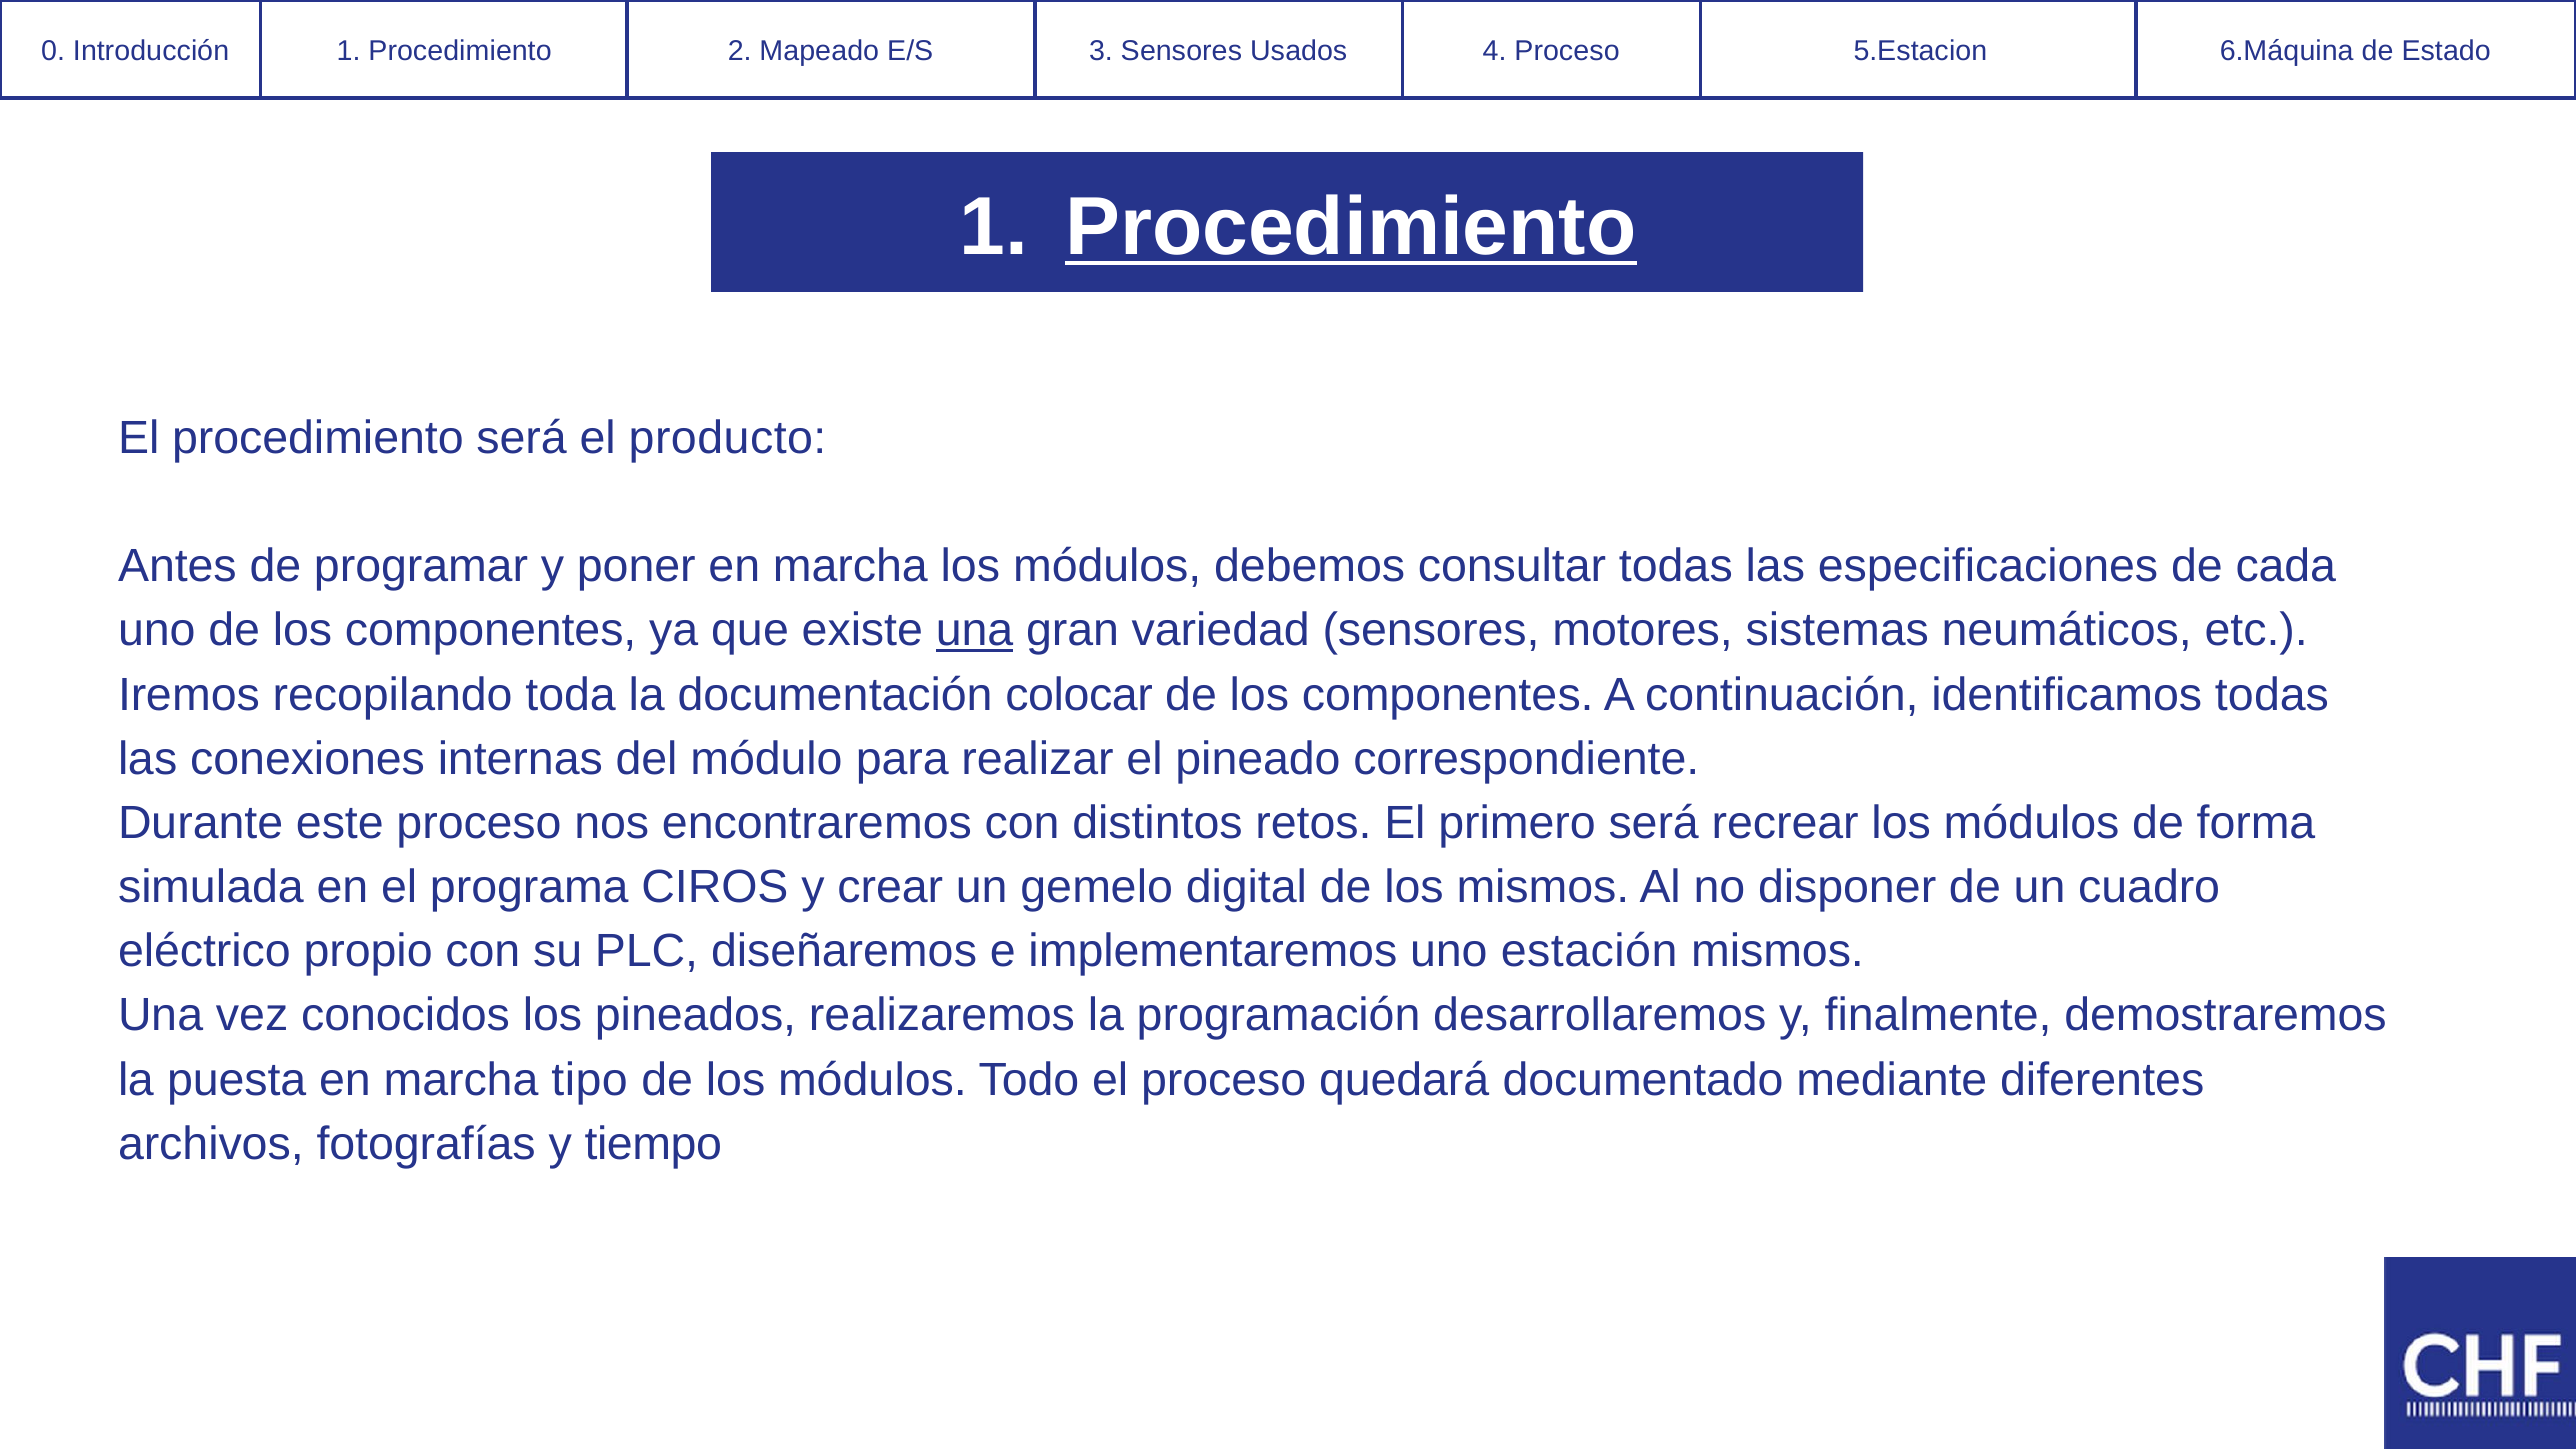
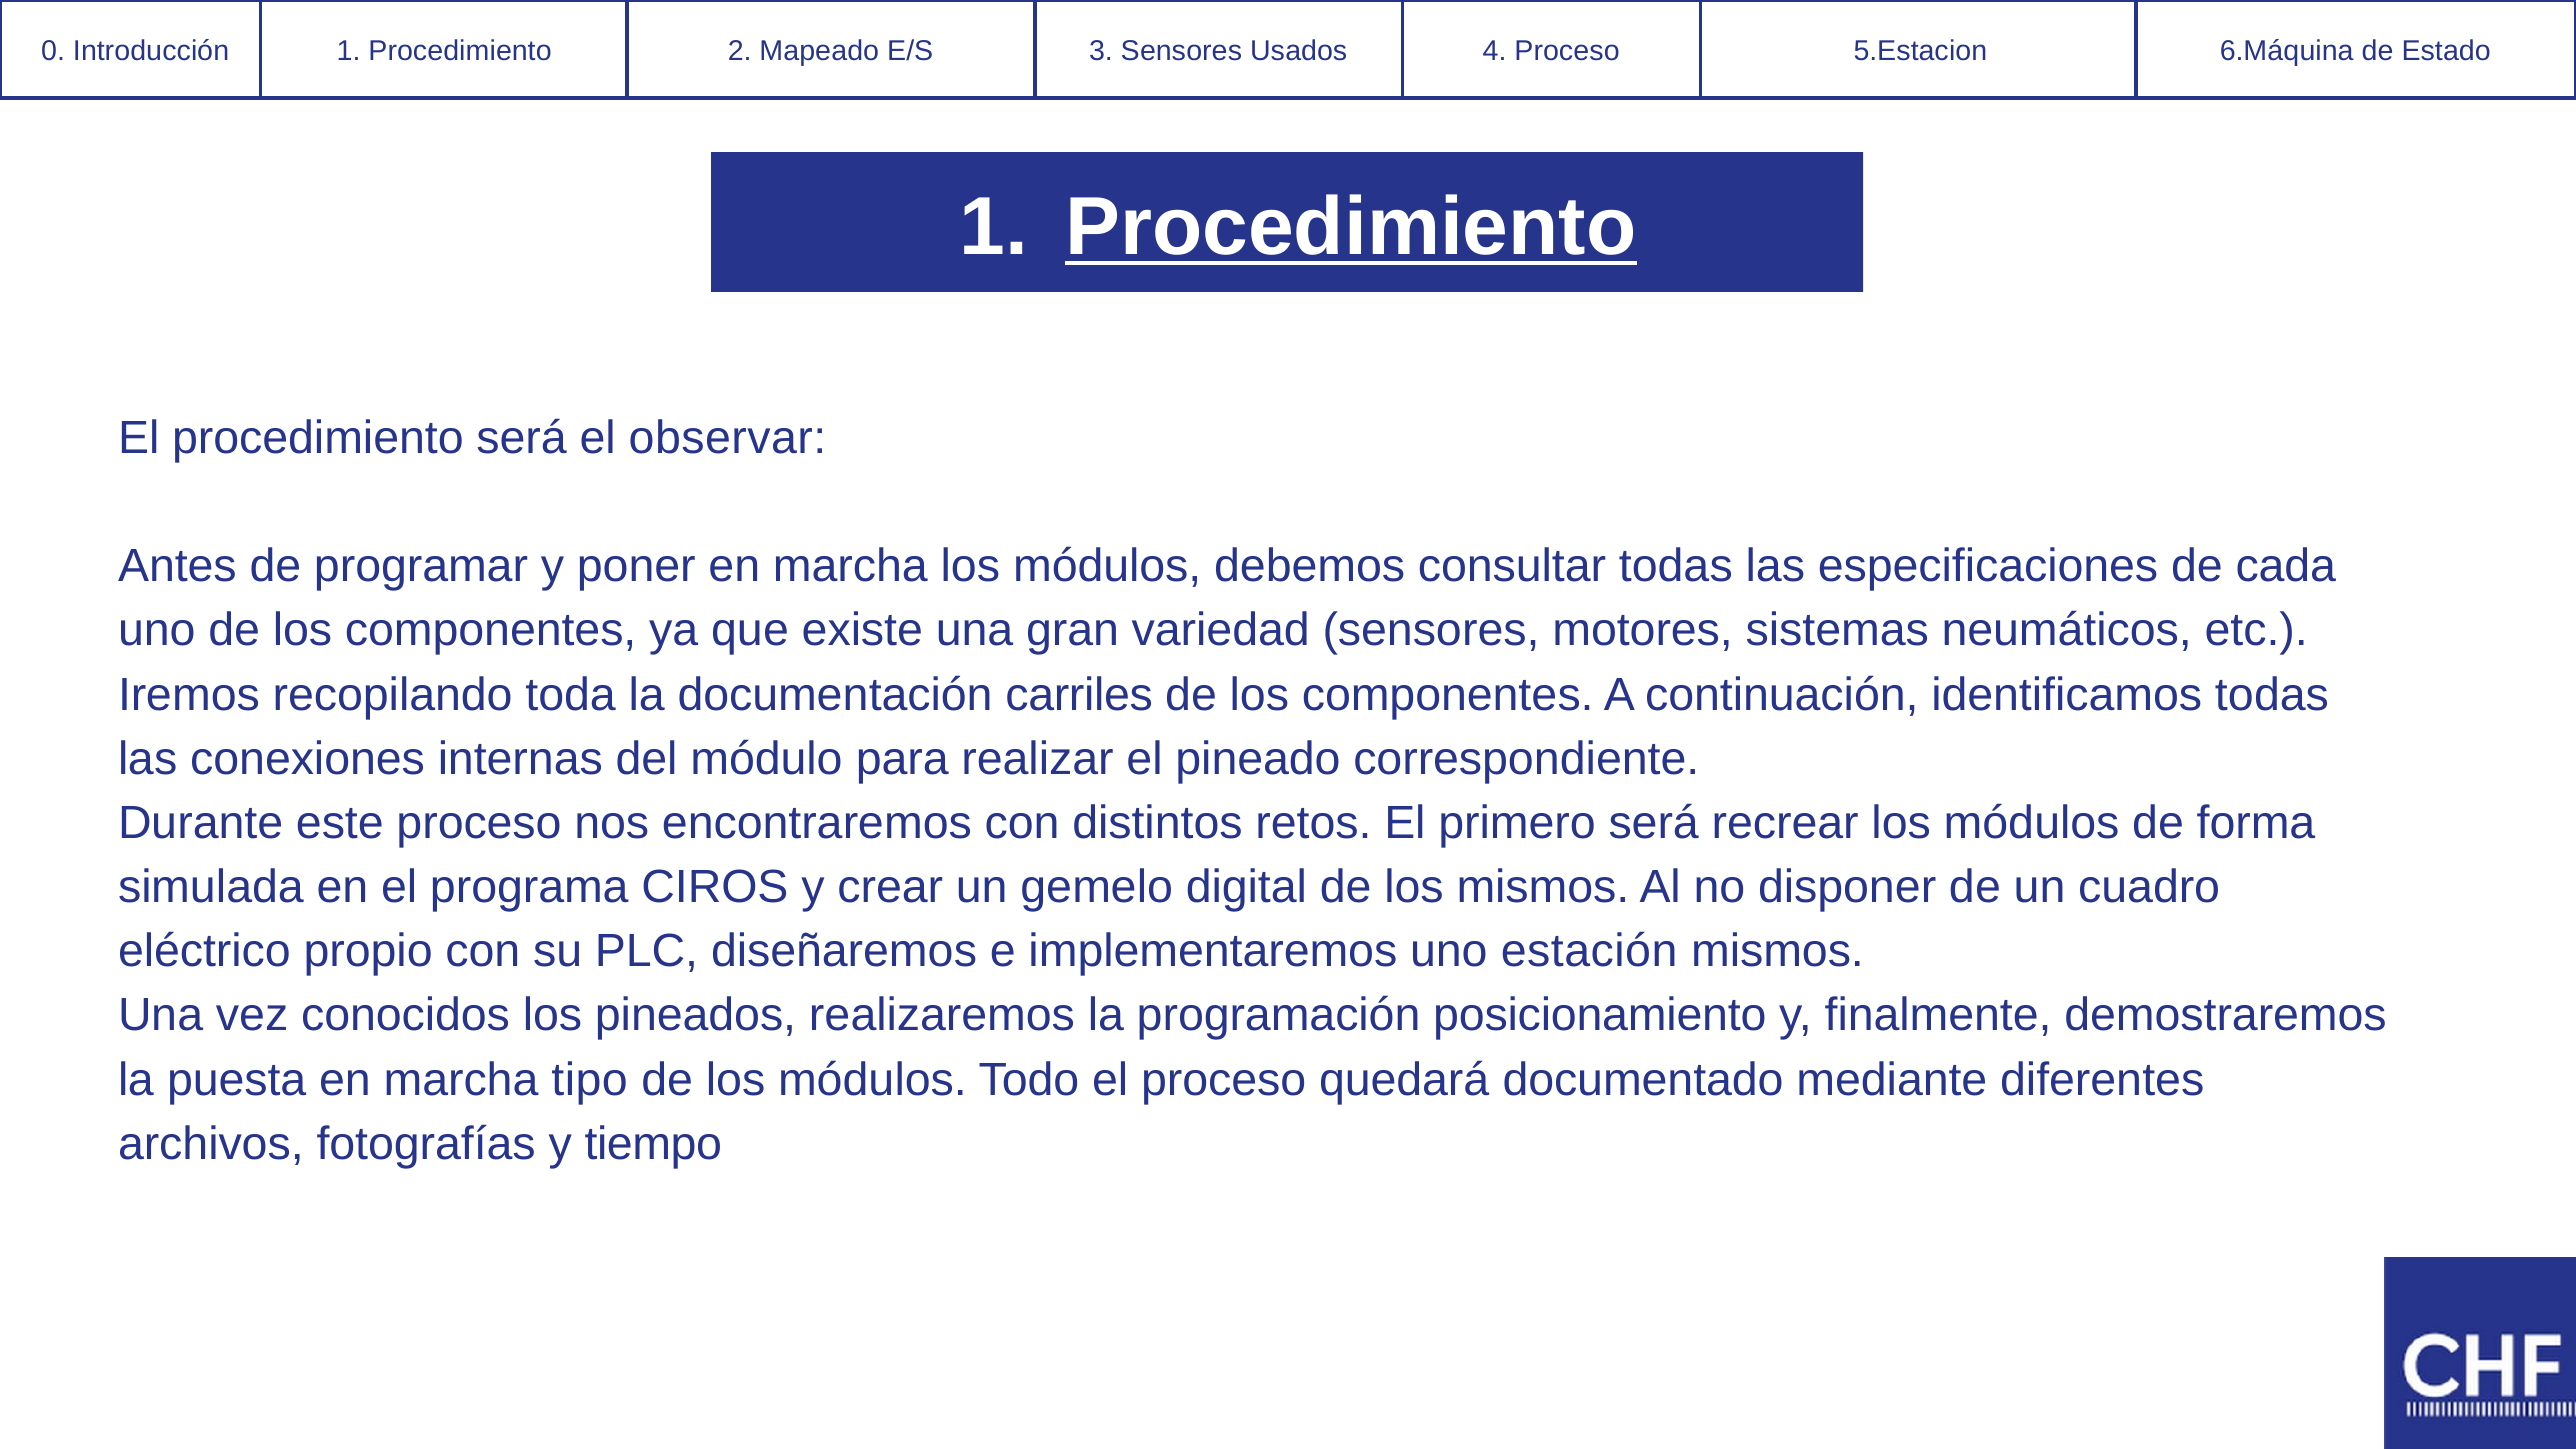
producto: producto -> observar (728, 438)
una underline: present -> none (975, 630)
colocar: colocar -> carriles (1079, 695)
desarrollaremos: desarrollaremos -> posicionamiento (1600, 1016)
